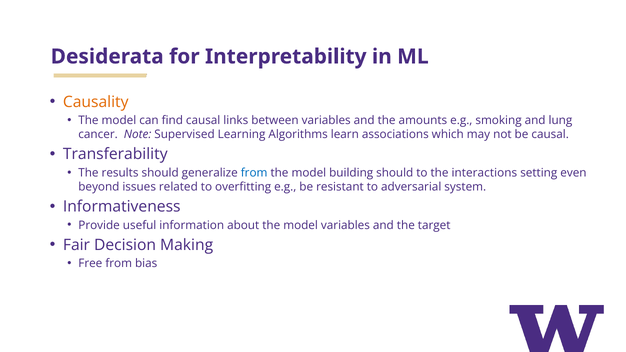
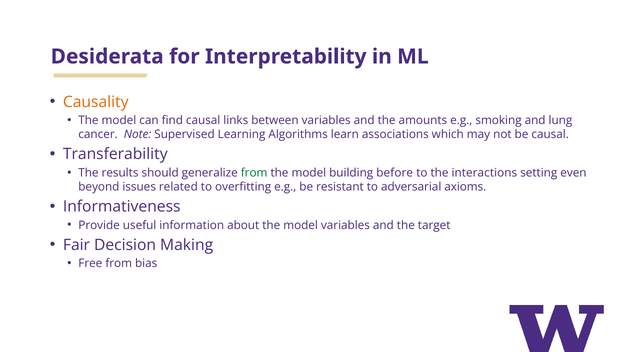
from colour: blue -> green (254, 173)
building should: should -> before (395, 173)
system: system -> axioms (465, 187)
